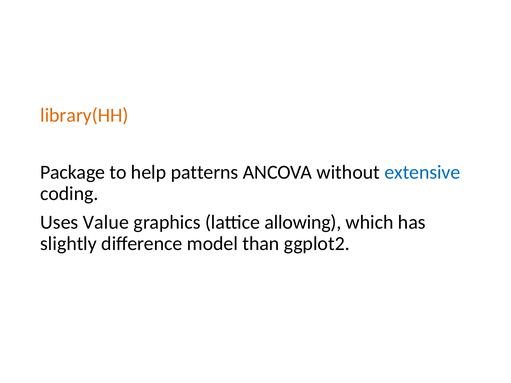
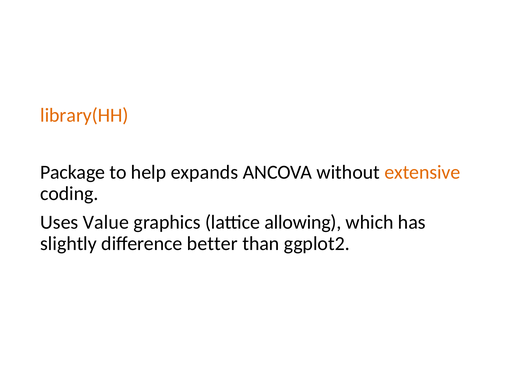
patterns: patterns -> expands (204, 172)
extensive colour: blue -> orange (422, 172)
model: model -> better (212, 244)
